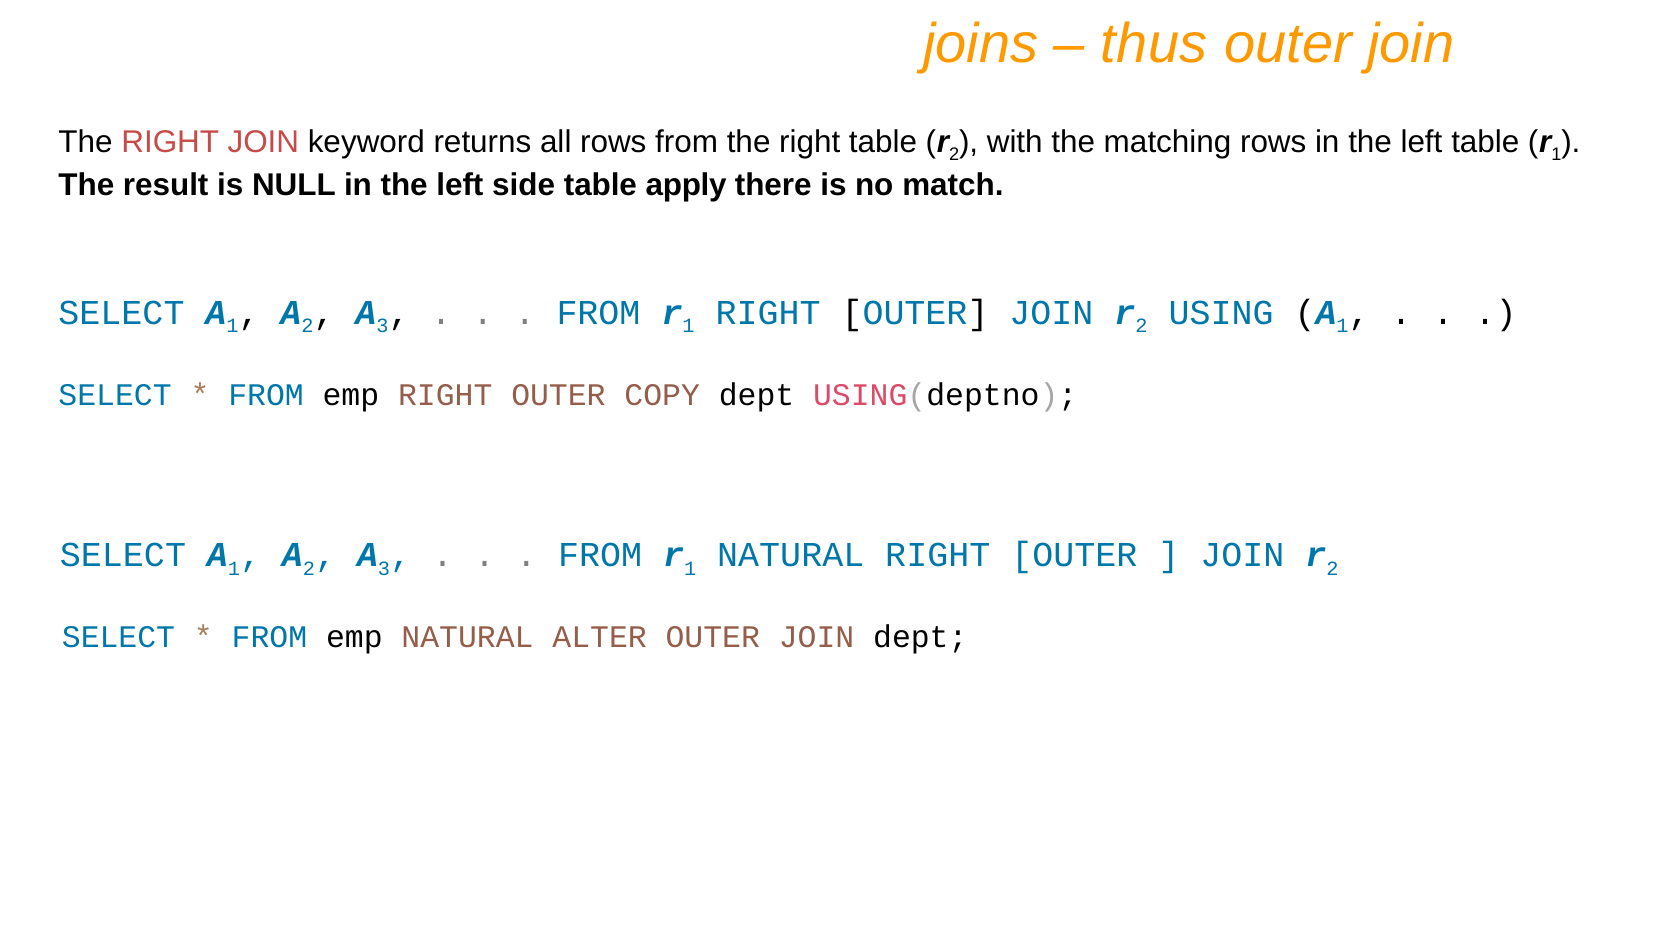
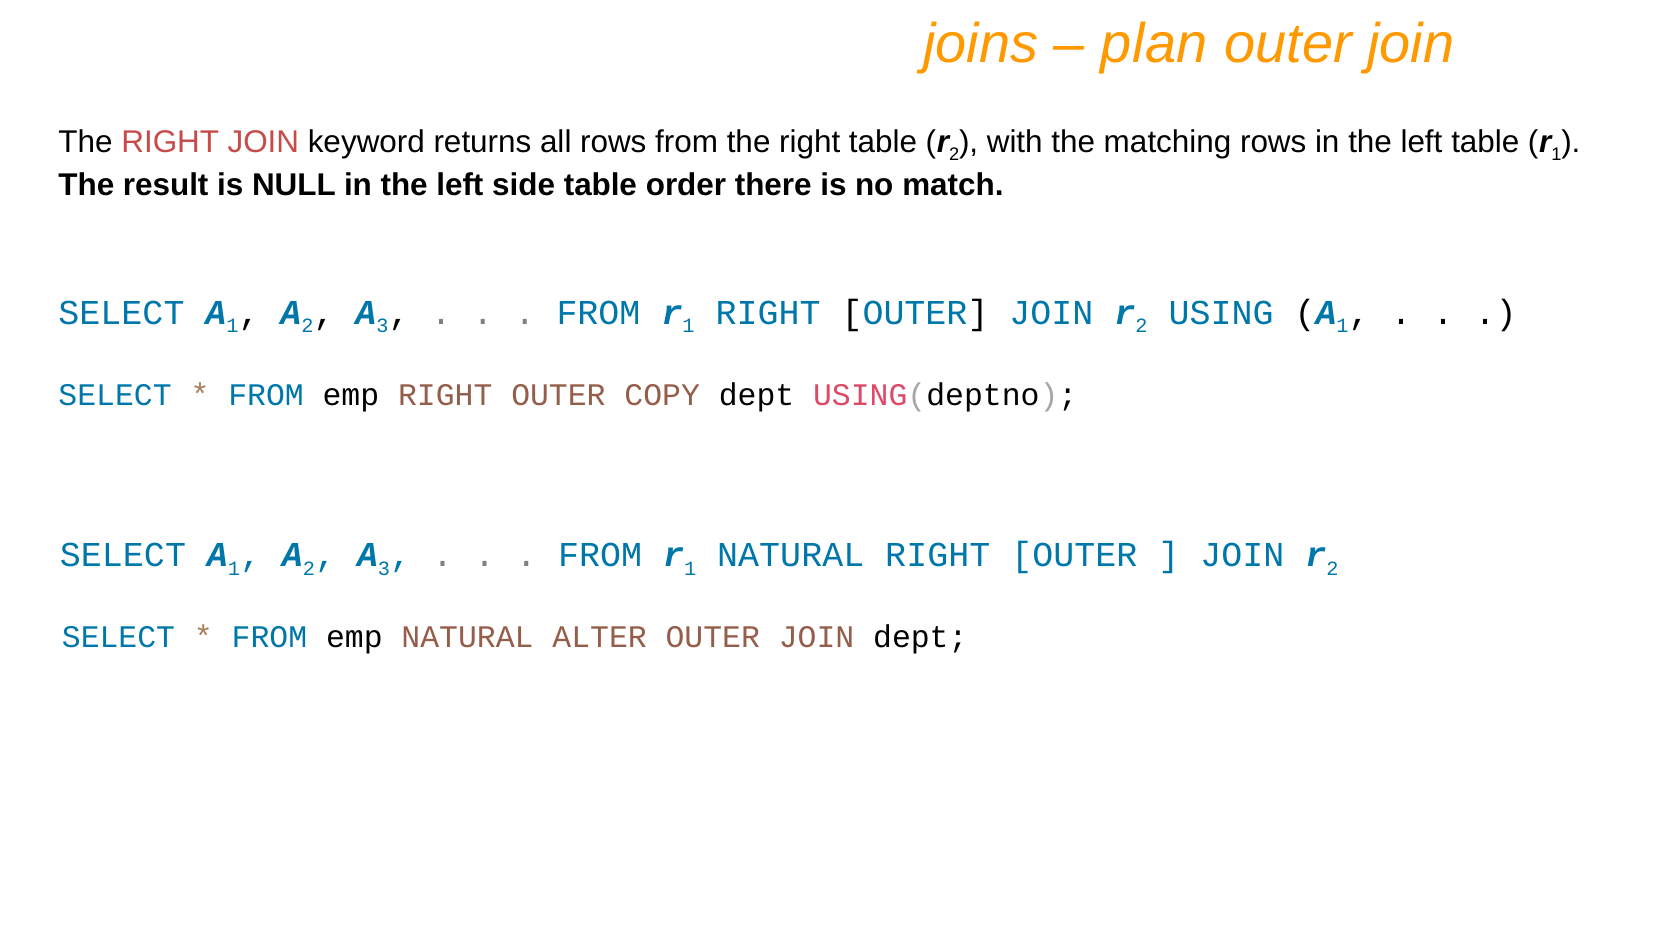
thus: thus -> plan (1154, 44)
apply: apply -> order (686, 185)
